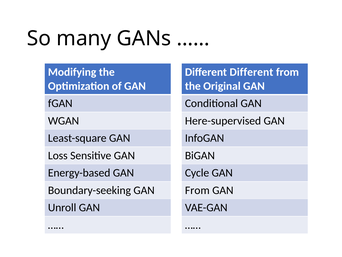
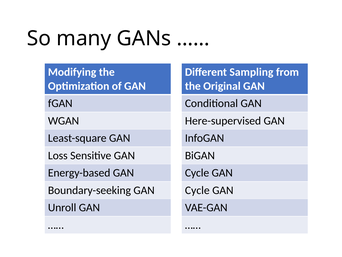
Different Different: Different -> Sampling (251, 72)
From: From -> Cycle (197, 190)
